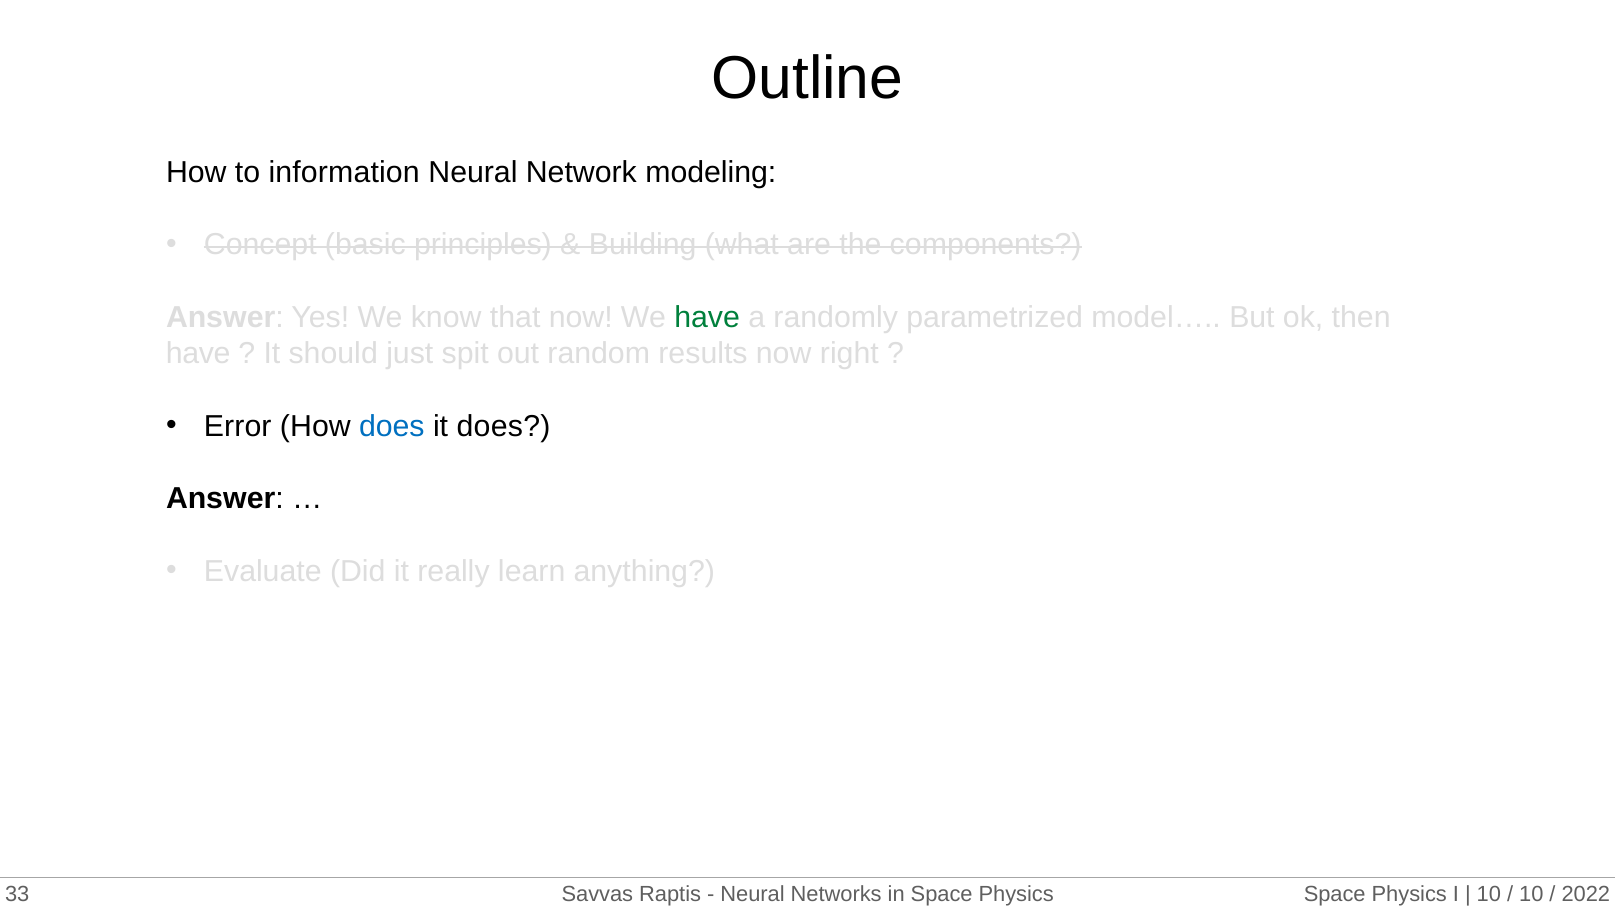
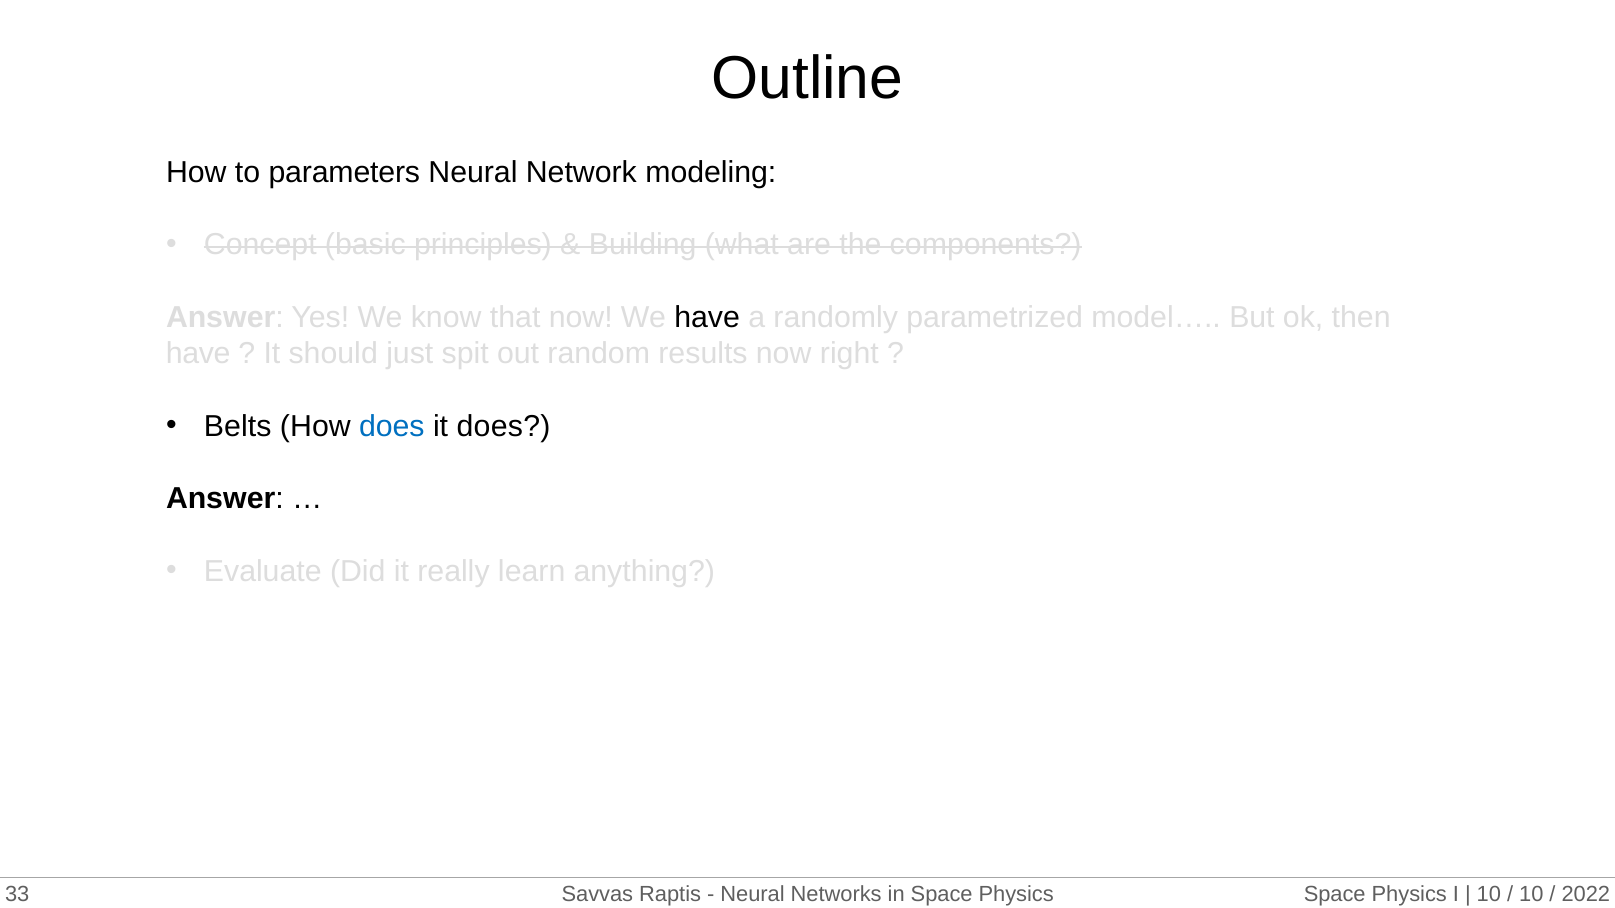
information: information -> parameters (344, 172)
have colour: green -> black (707, 317)
Error: Error -> Belts (238, 426)
